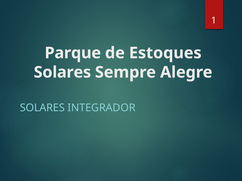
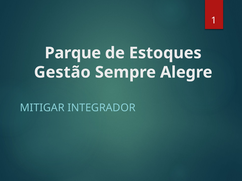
Solares: Solares -> Gestão (62, 72)
SOLARES: SOLARES -> MITIGAR (42, 108)
